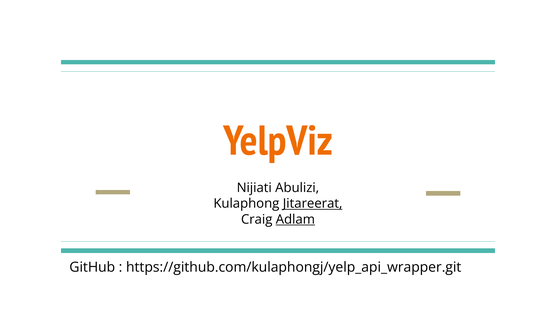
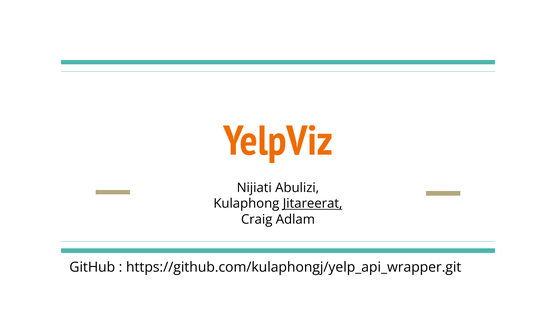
Adlam underline: present -> none (295, 219)
